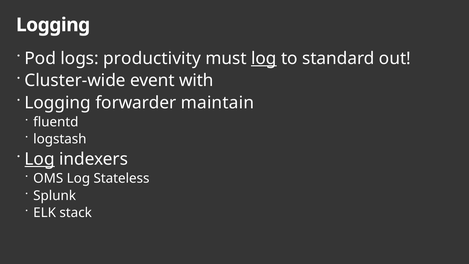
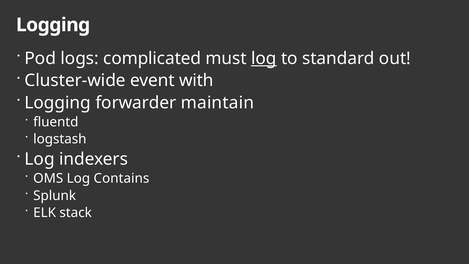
productivity: productivity -> complicated (152, 58)
Log underline: present -> none (40, 159)
Stateless: Stateless -> Contains (121, 178)
